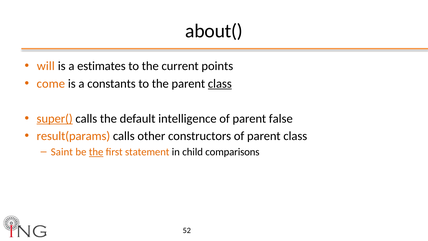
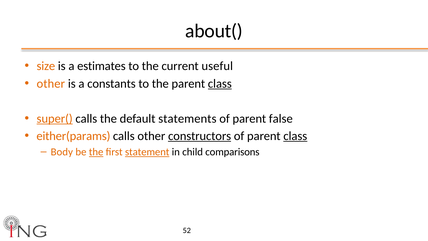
will: will -> size (46, 66)
points: points -> useful (217, 66)
come: come -> other (51, 84)
intelligence: intelligence -> statements (187, 118)
result(params: result(params -> either(params (73, 136)
constructors underline: none -> present (200, 136)
class underline: none -> present (295, 136)
Saint: Saint -> Body (62, 152)
statement underline: none -> present (147, 152)
